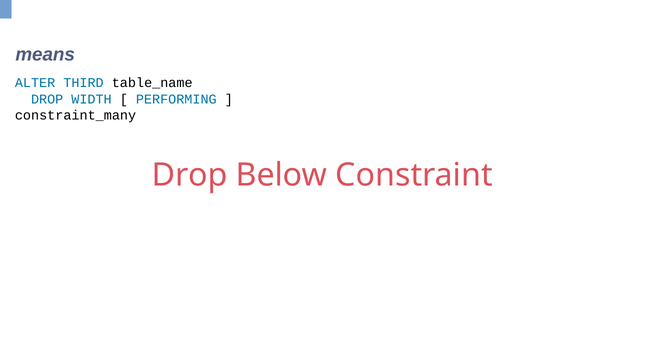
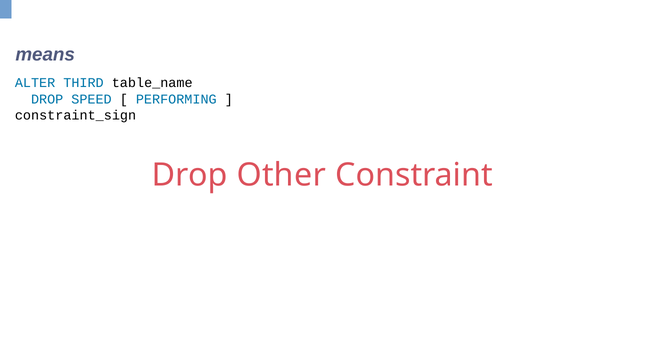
WIDTH: WIDTH -> SPEED (91, 99)
constraint_many: constraint_many -> constraint_sign (76, 115)
Below: Below -> Other (281, 175)
